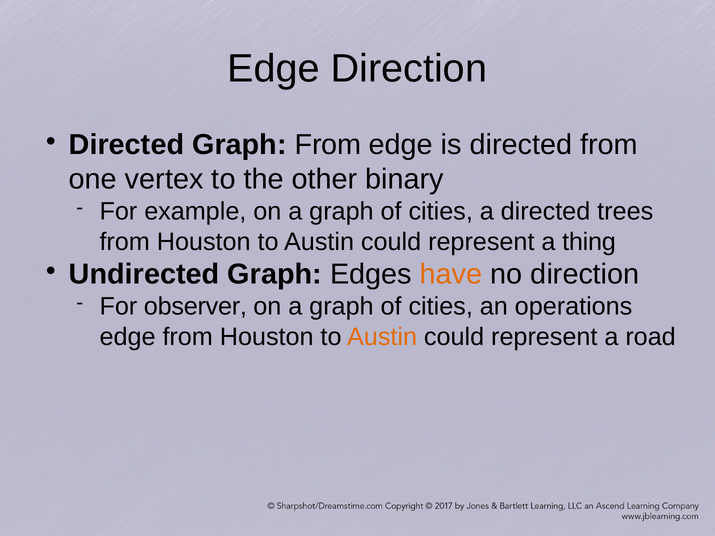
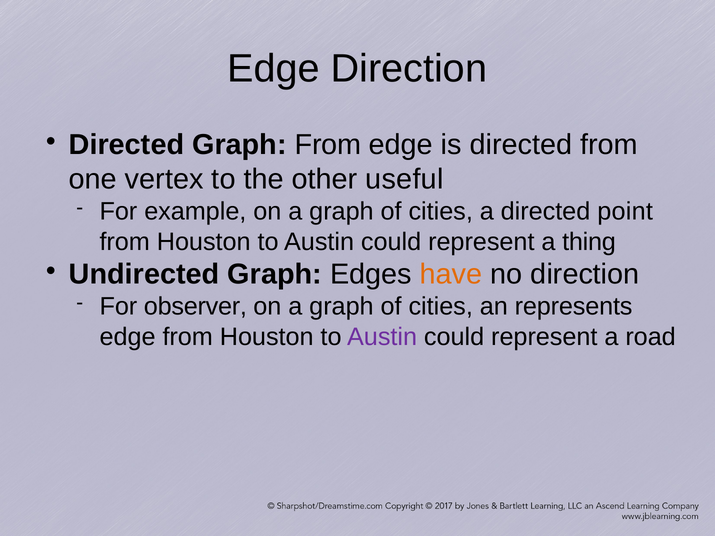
binary: binary -> useful (404, 179)
trees: trees -> point (625, 212)
operations: operations -> represents (574, 307)
Austin colour: orange -> purple (382, 337)
